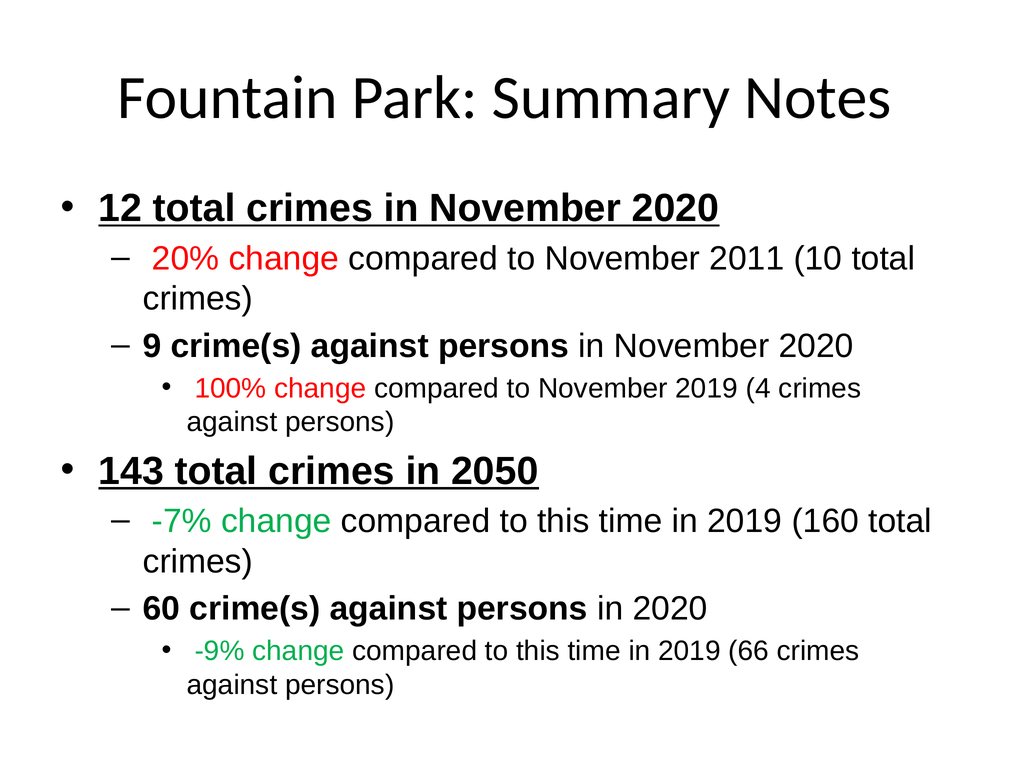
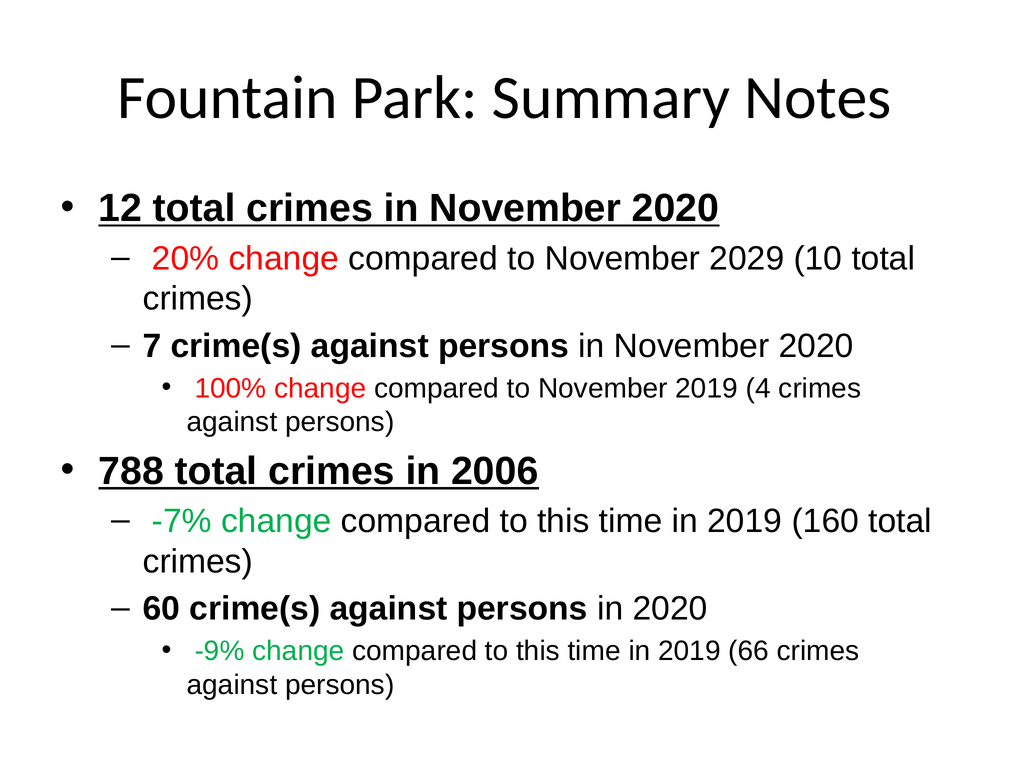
2011: 2011 -> 2029 (747, 258)
9: 9 -> 7 (152, 346)
143: 143 -> 788 (131, 471)
2050: 2050 -> 2006 (495, 471)
